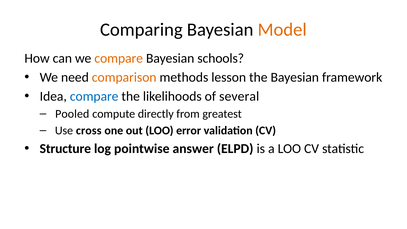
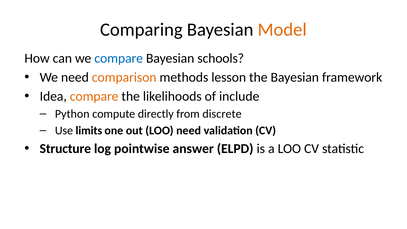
compare colour: orange -> blue (119, 58)
compare colour: blue -> orange (94, 96)
several: several -> include (239, 96)
Pooled: Pooled -> Python (72, 114)
greatest: greatest -> discrete (222, 114)
cross: cross -> limits (89, 131)
LOO error: error -> need (189, 131)
